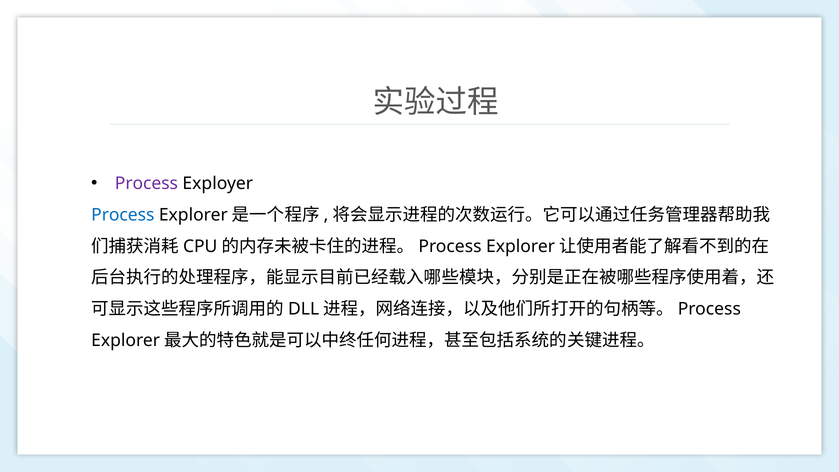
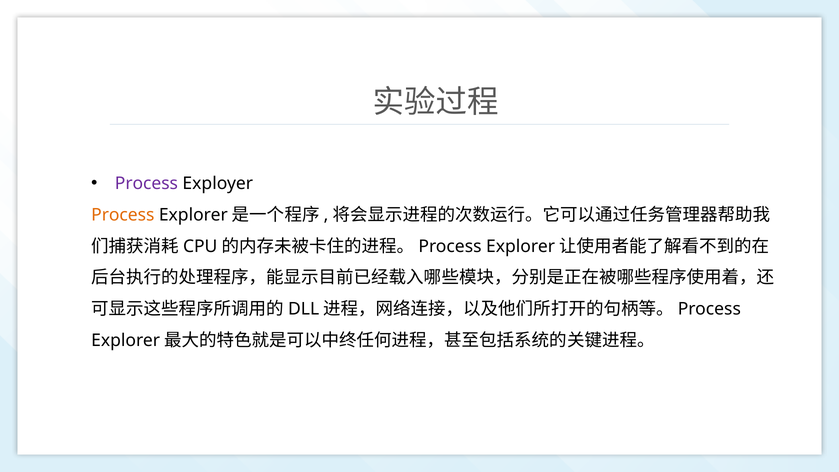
Process colour: blue -> orange (123, 215)
